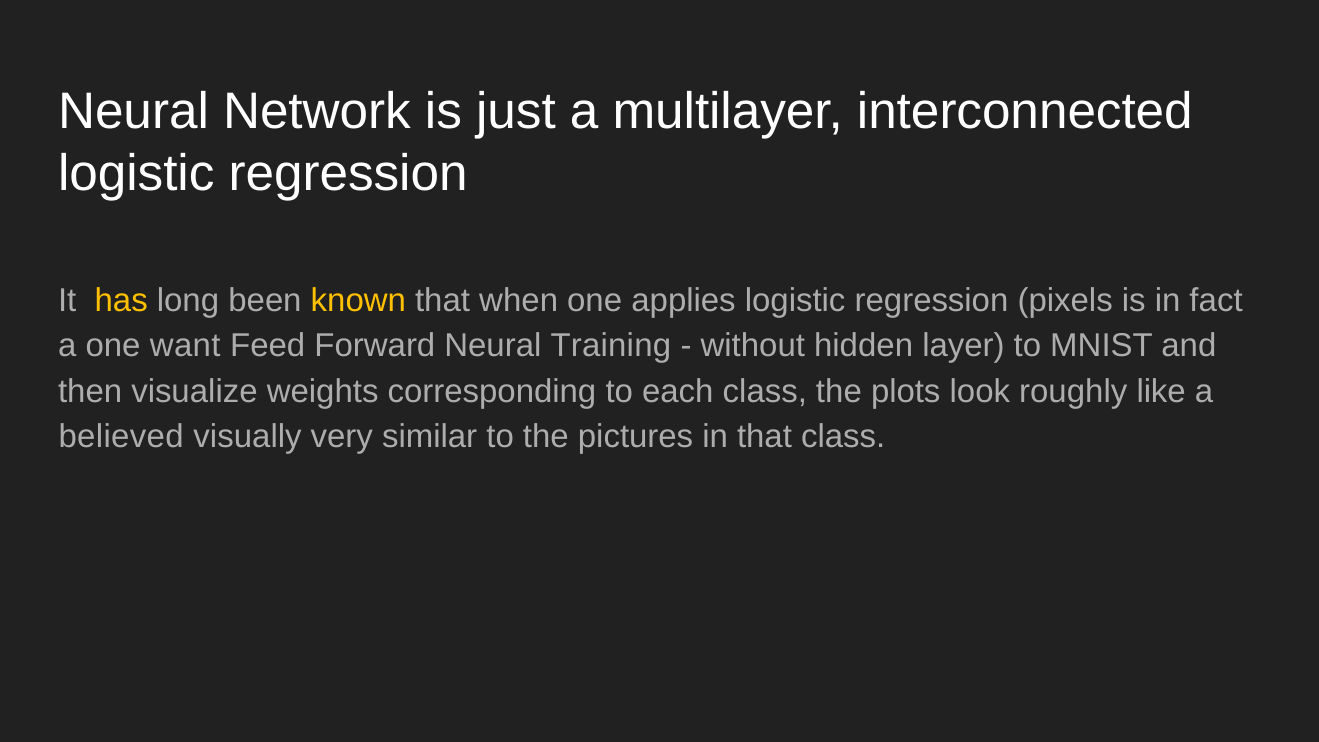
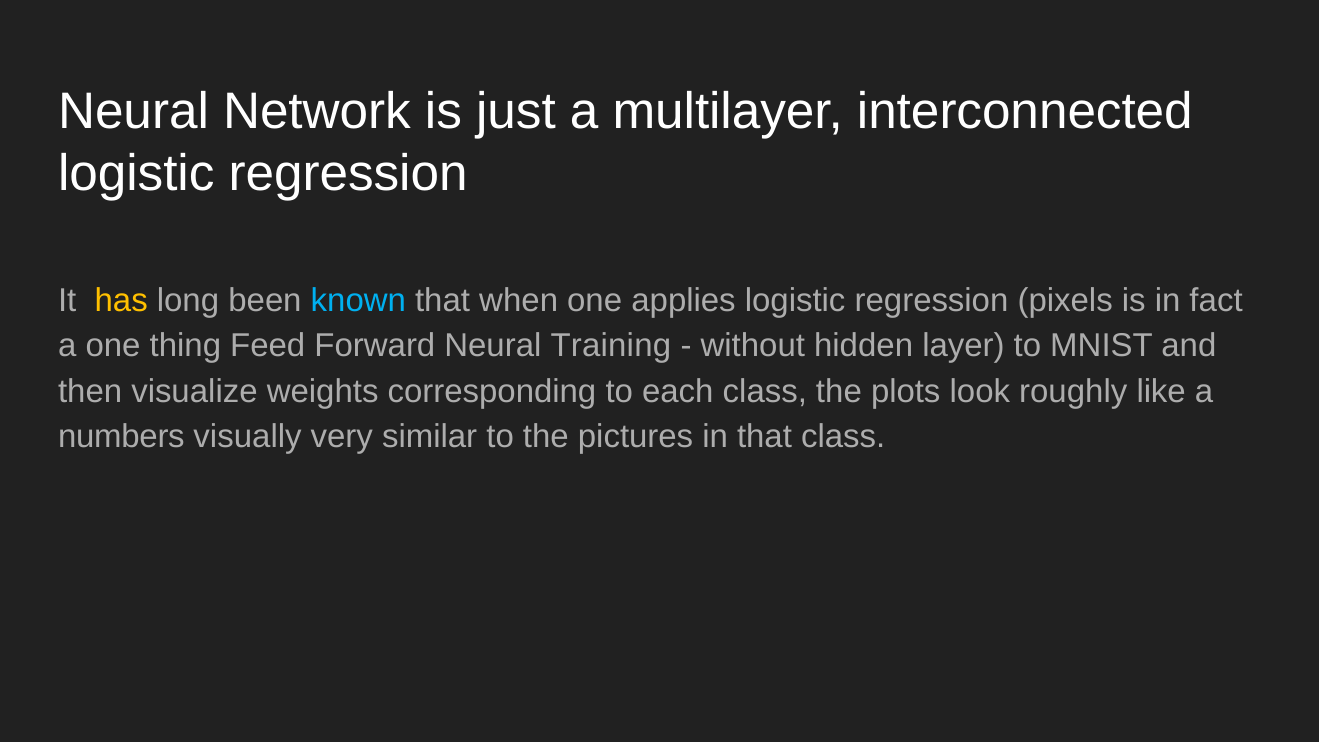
known colour: yellow -> light blue (358, 300)
want: want -> thing (185, 346)
believed: believed -> numbers (121, 437)
